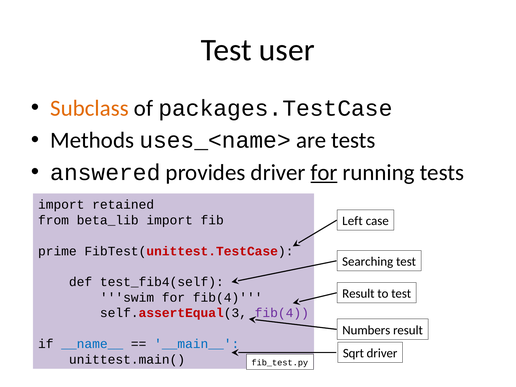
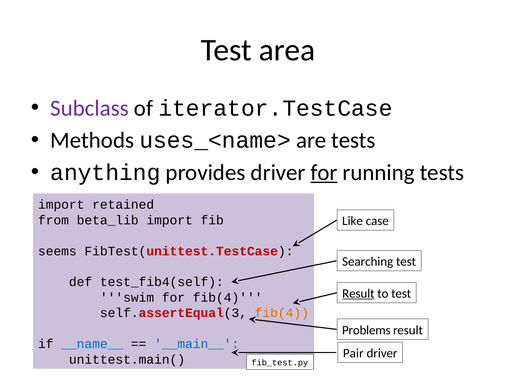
user: user -> area (287, 50)
Subclass colour: orange -> purple (90, 108)
packages.TestCase: packages.TestCase -> iterator.TestCase (275, 108)
answered: answered -> anything (105, 172)
Left: Left -> Like (353, 221)
prime: prime -> seems (57, 251)
Result underline: none -> present (358, 294)
fib(4 colour: purple -> orange (282, 313)
Numbers: Numbers -> Problems (366, 330)
Sqrt: Sqrt -> Pair (353, 353)
